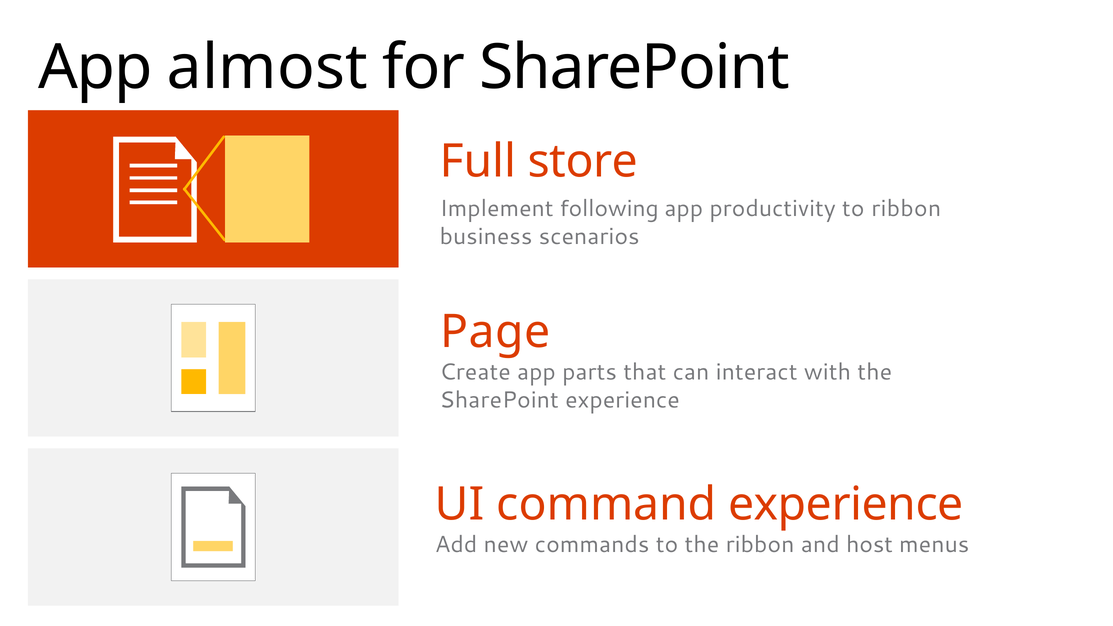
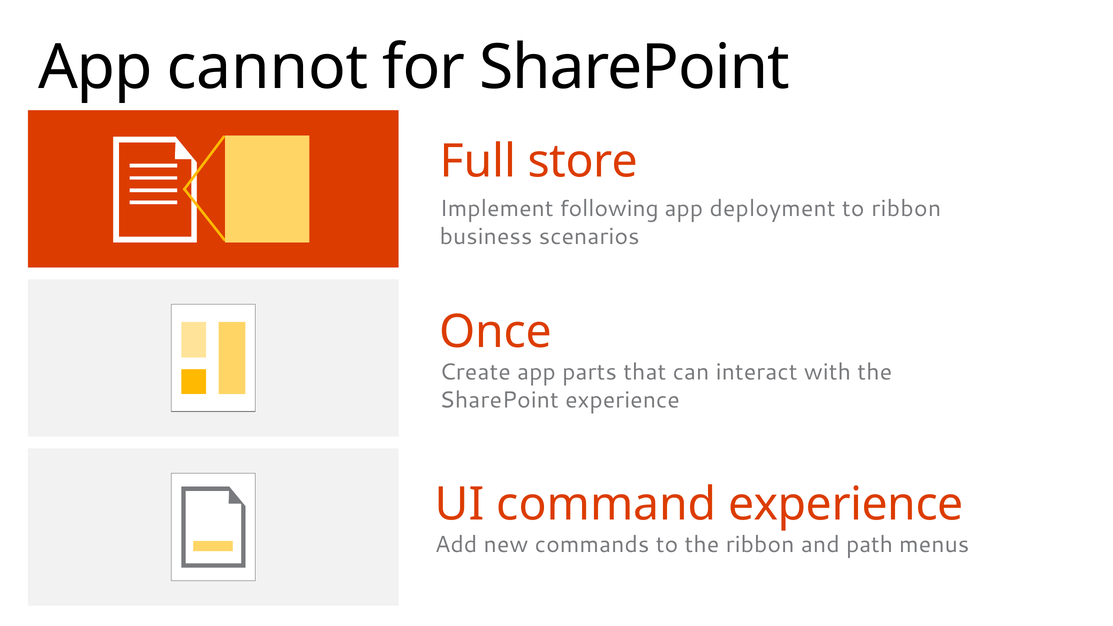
almost: almost -> cannot (268, 68)
productivity: productivity -> deployment (773, 209)
Page: Page -> Once (496, 332)
host: host -> path (870, 544)
